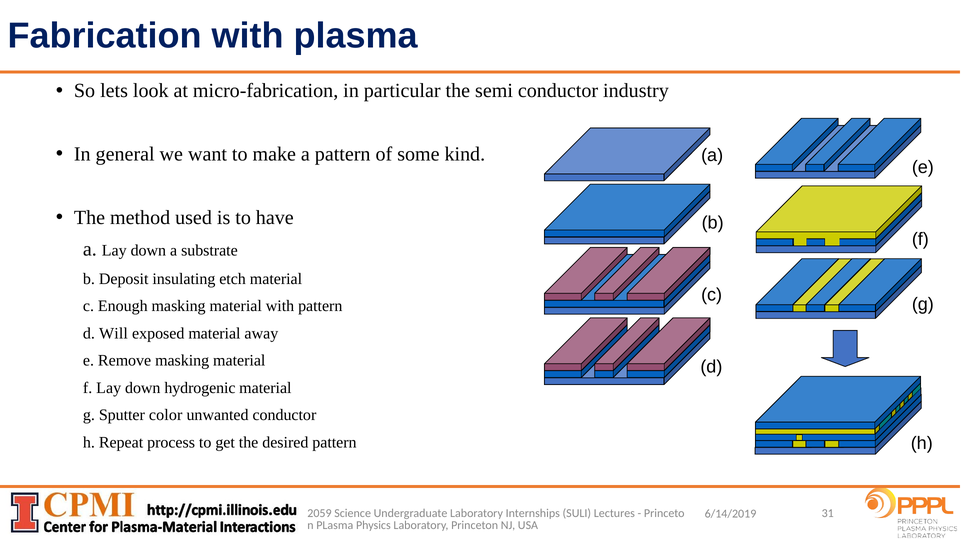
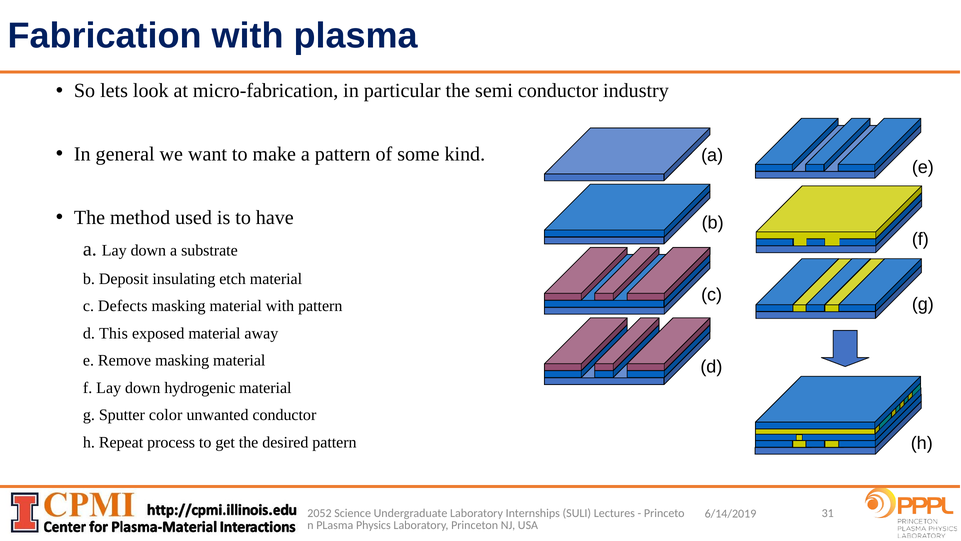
Enough: Enough -> Defects (123, 306)
Will: Will -> This (113, 333)
2059: 2059 -> 2052 (319, 513)
